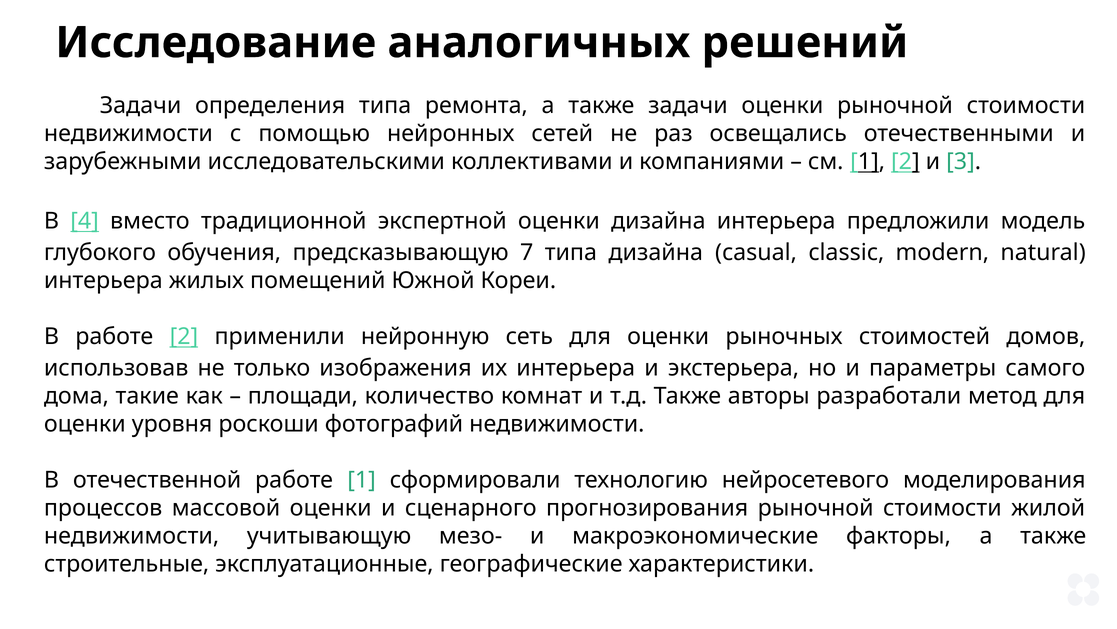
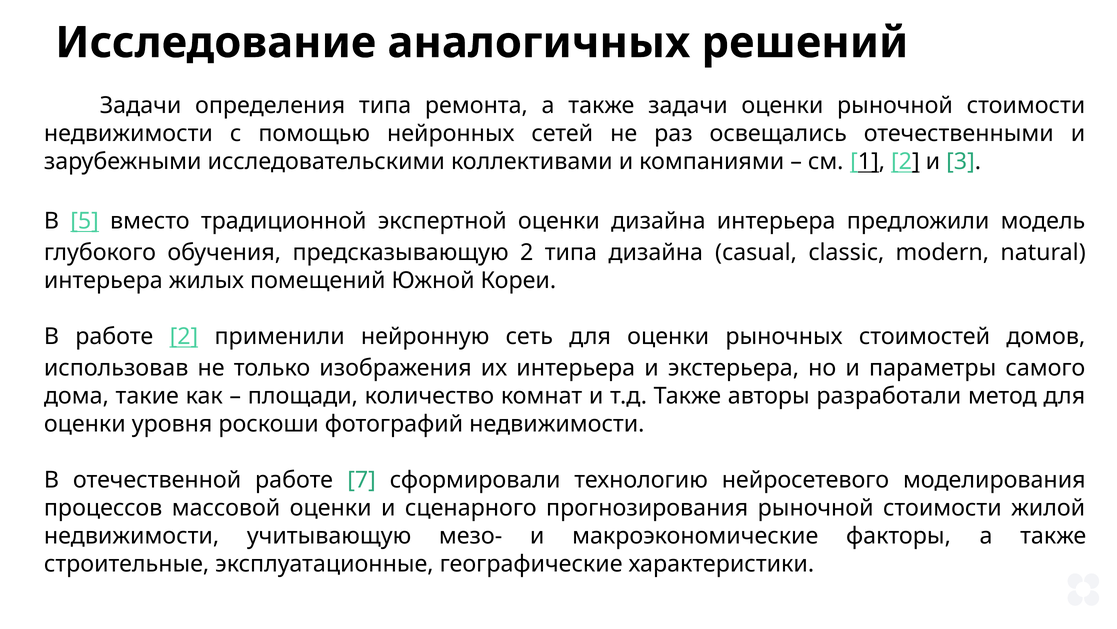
4: 4 -> 5 (85, 221)
предсказывающую 7: 7 -> 2 (527, 252)
работе 1: 1 -> 7 (362, 479)
